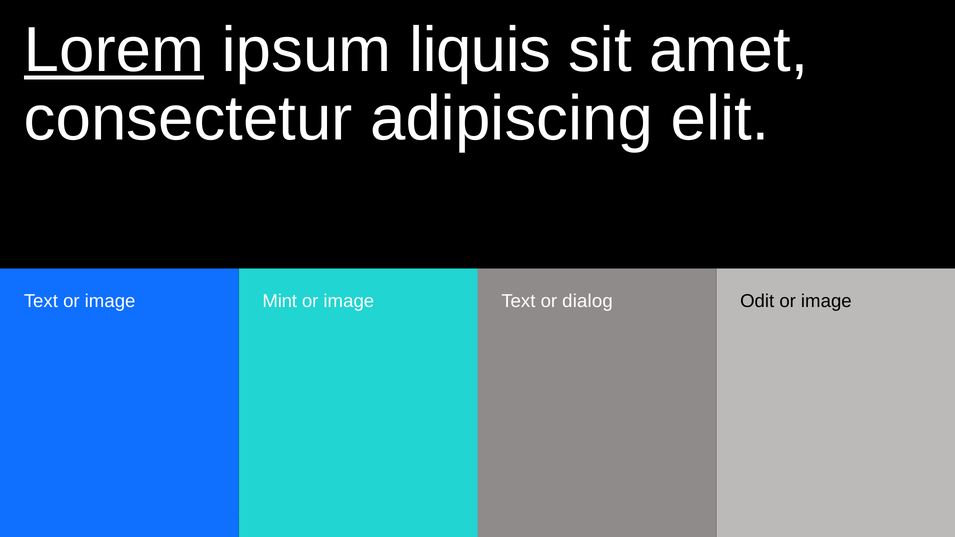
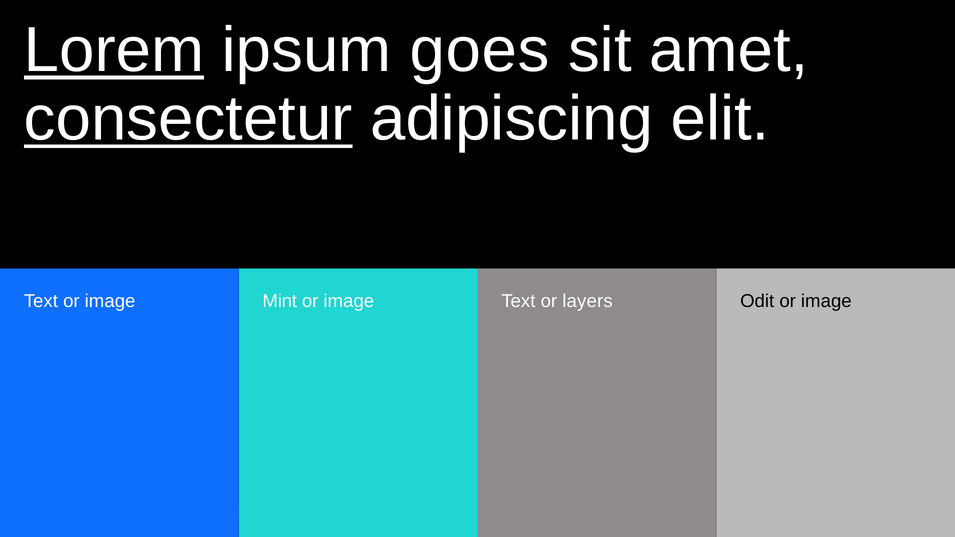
liquis: liquis -> goes (479, 50)
consectetur underline: none -> present (188, 119)
dialog: dialog -> layers (587, 301)
